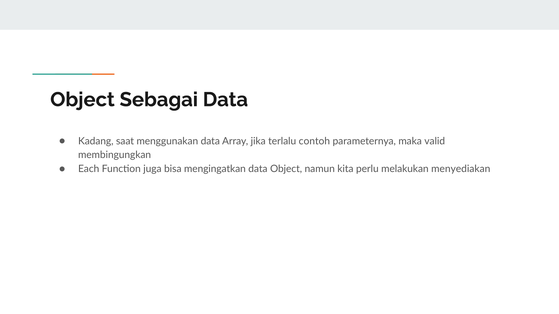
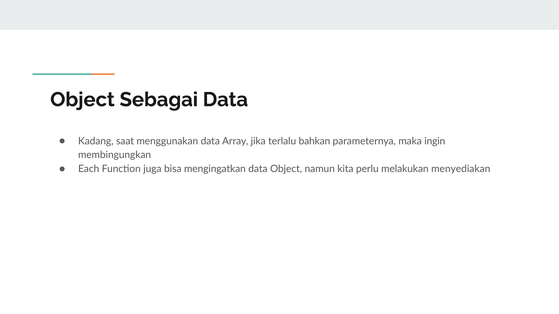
contoh: contoh -> bahkan (314, 141)
valid: valid -> ingin (435, 141)
